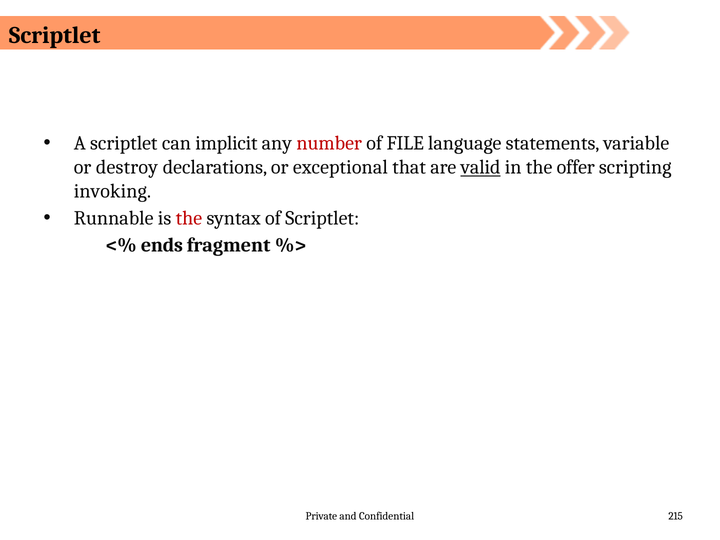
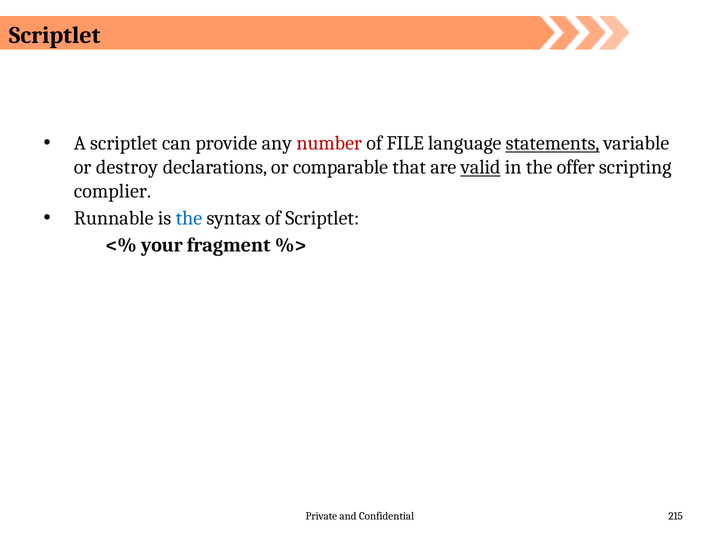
implicit: implicit -> provide (226, 143)
statements underline: none -> present (553, 143)
exceptional: exceptional -> comparable (340, 167)
invoking: invoking -> complier (112, 191)
the colour: red -> blue (189, 218)
ends: ends -> your (162, 245)
